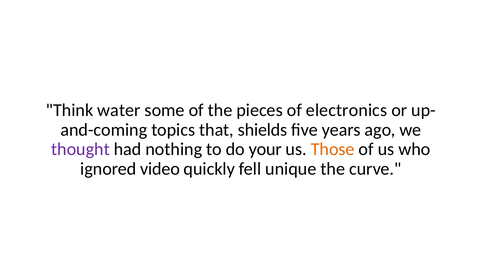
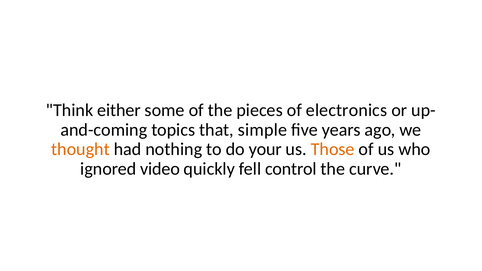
water: water -> either (119, 110)
shields: shields -> simple (262, 130)
thought colour: purple -> orange (81, 149)
unique: unique -> control (291, 169)
